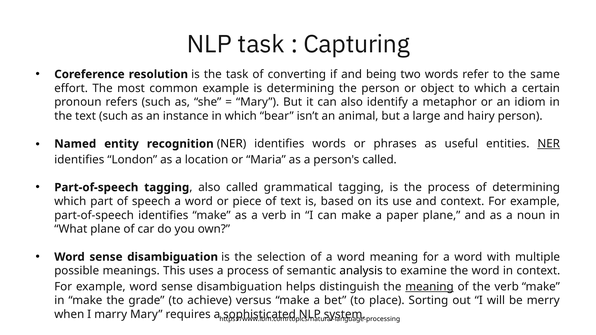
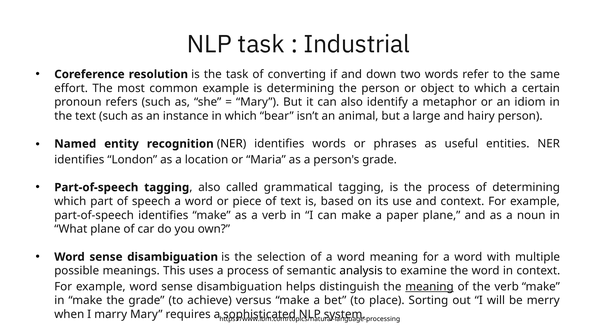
Capturing: Capturing -> Industrial (357, 44)
being: being -> down (381, 74)
NER underline: present -> none (549, 144)
person's called: called -> grade (380, 160)
